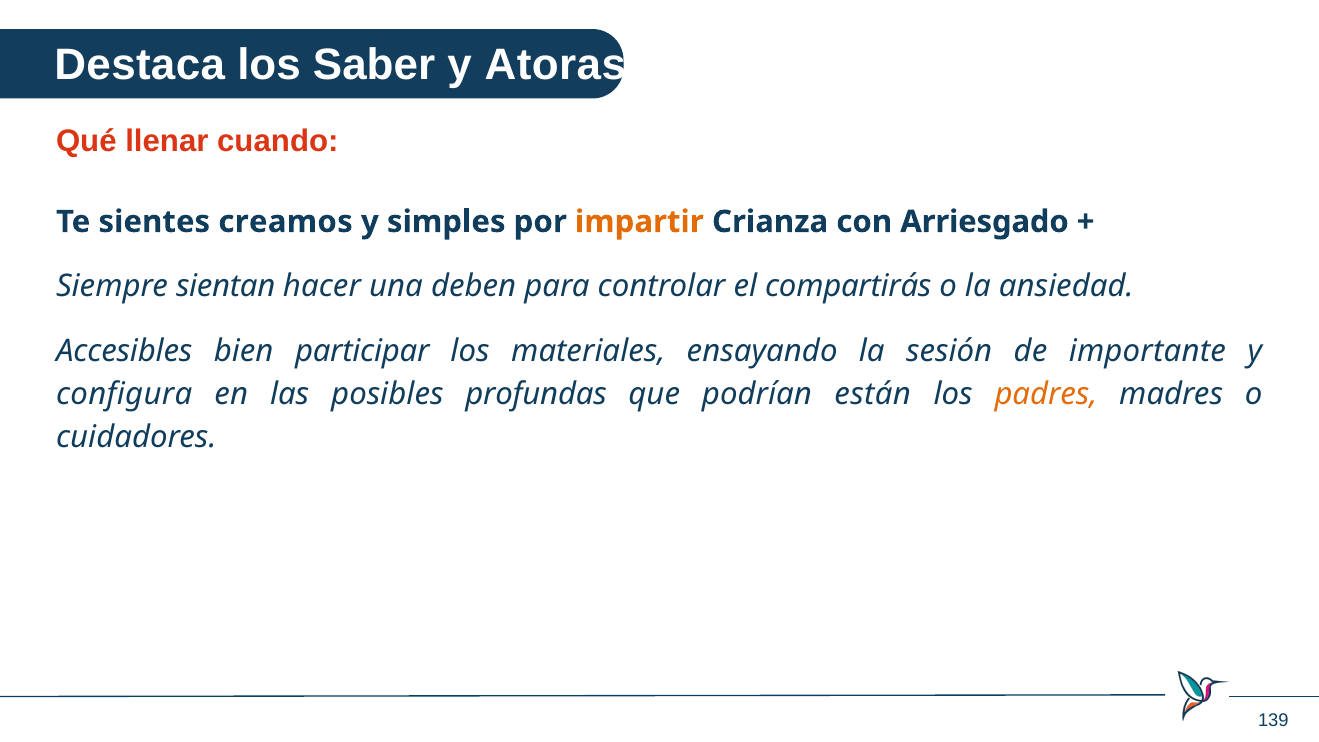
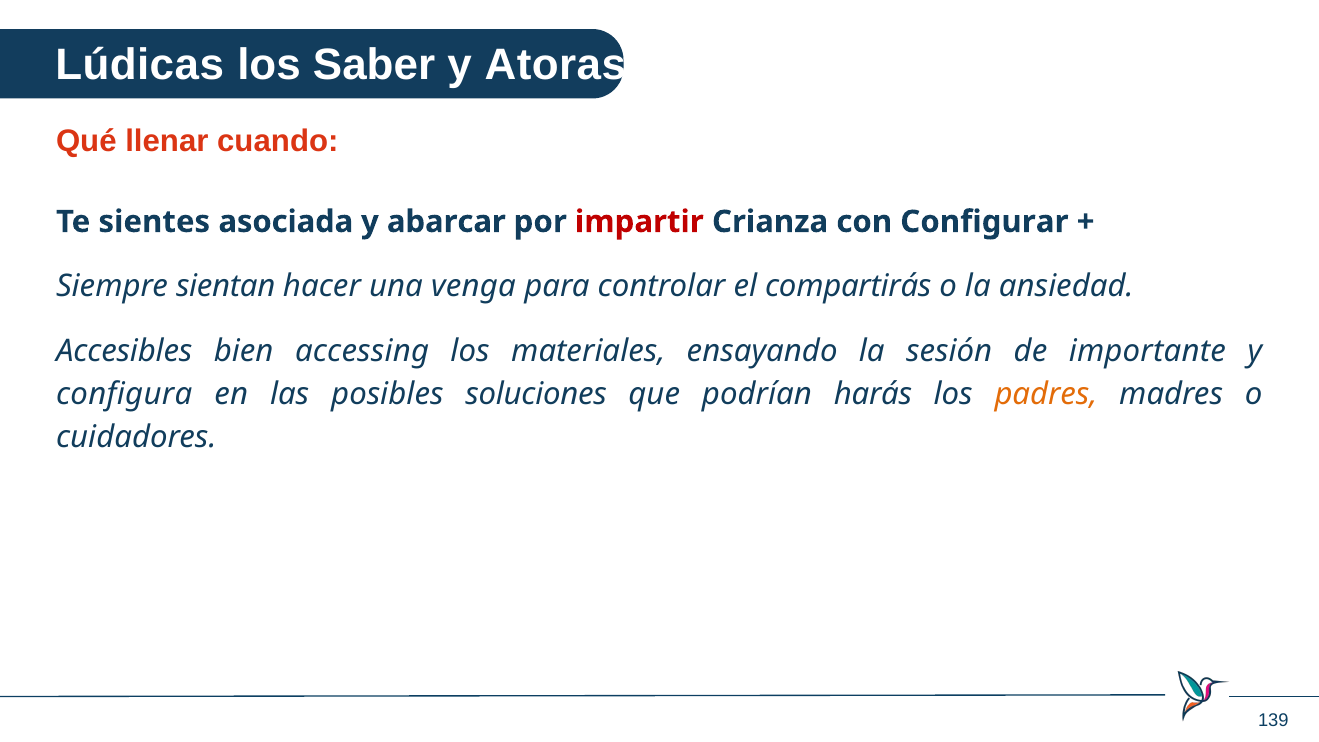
Destaca: Destaca -> Lúdicas (140, 65)
creamos: creamos -> asociada (286, 222)
simples: simples -> abarcar (446, 222)
impartir colour: orange -> red (639, 222)
Arriesgado: Arriesgado -> Configurar (984, 222)
deben: deben -> venga (474, 287)
participar: participar -> accessing (362, 352)
profundas: profundas -> soluciones (536, 395)
están: están -> harás (873, 395)
